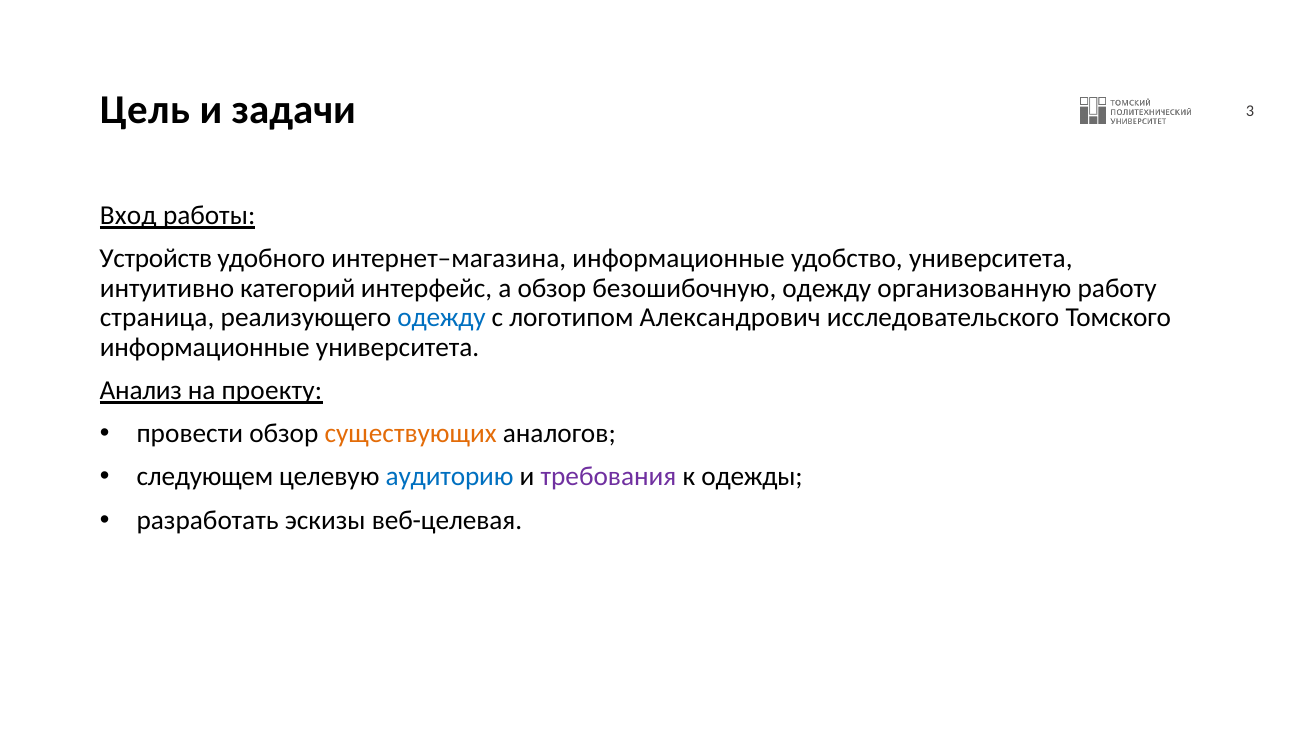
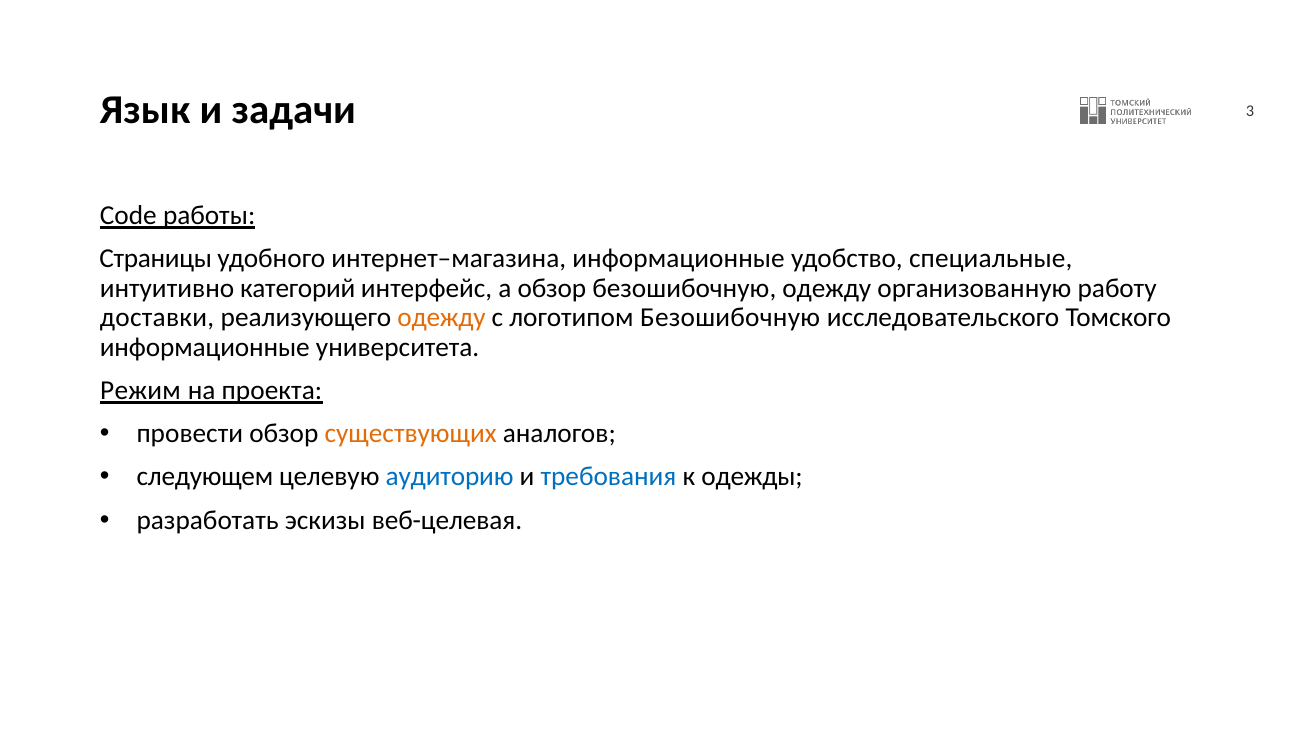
Цель: Цель -> Язык (145, 110)
Вход: Вход -> Code (128, 216)
Устройств: Устройств -> Страницы (156, 259)
удобство университета: университета -> специальные (991, 259)
страница: страница -> доставки (157, 318)
одежду colour: blue -> orange (442, 318)
логотипом Александрович: Александрович -> Безошибочную (730, 318)
Анализ: Анализ -> Режим (141, 390)
проекту: проекту -> проекта (272, 390)
требования colour: purple -> blue (608, 477)
